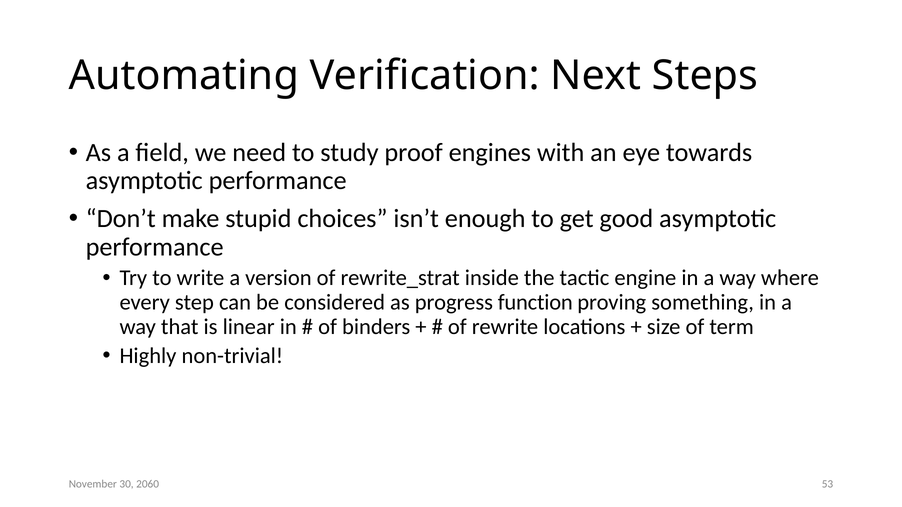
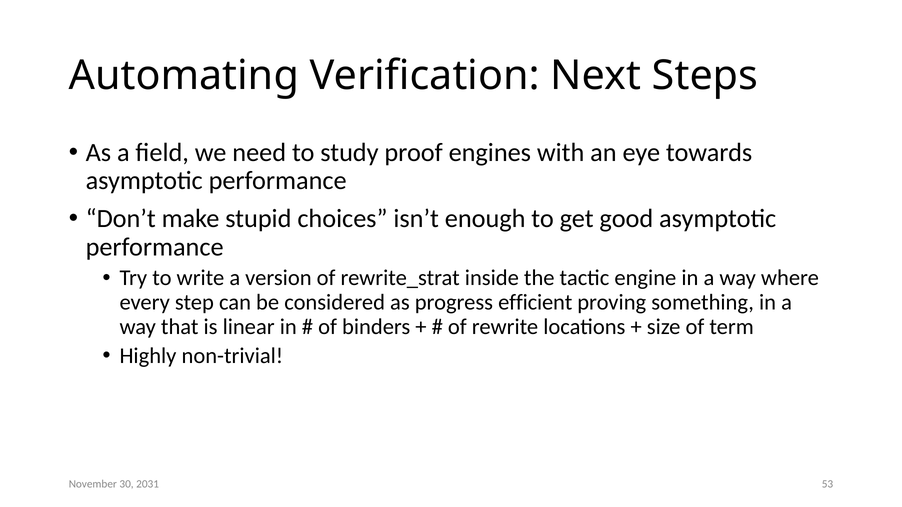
function: function -> efficient (535, 303)
2060: 2060 -> 2031 (148, 485)
